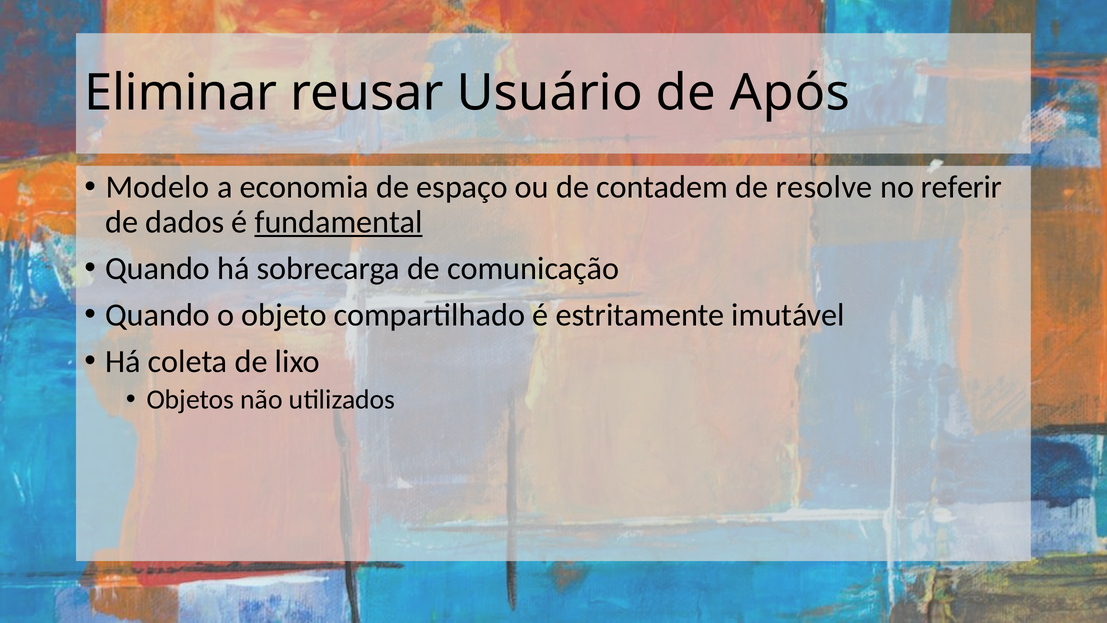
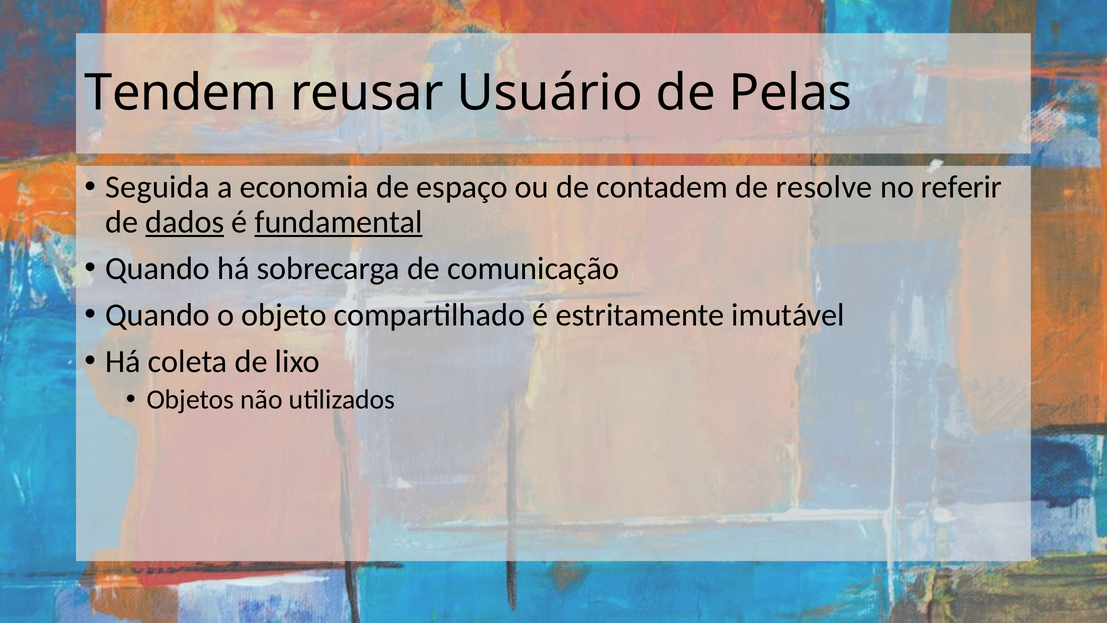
Eliminar: Eliminar -> Tendem (181, 93)
Após: Após -> Pelas (790, 93)
Modelo: Modelo -> Seguida (157, 187)
dados underline: none -> present (185, 222)
